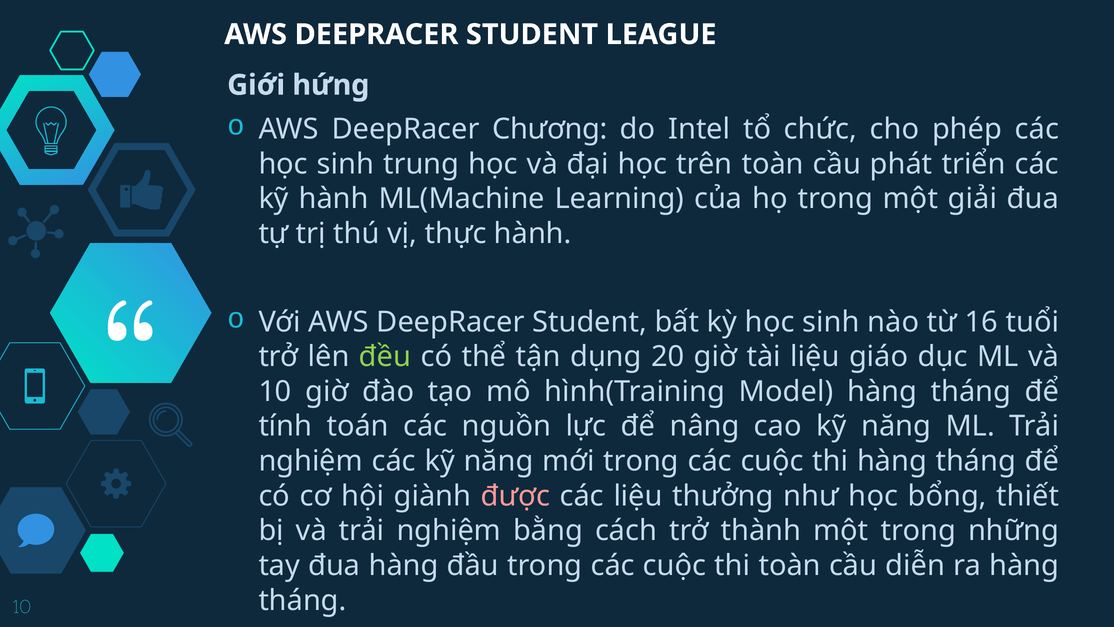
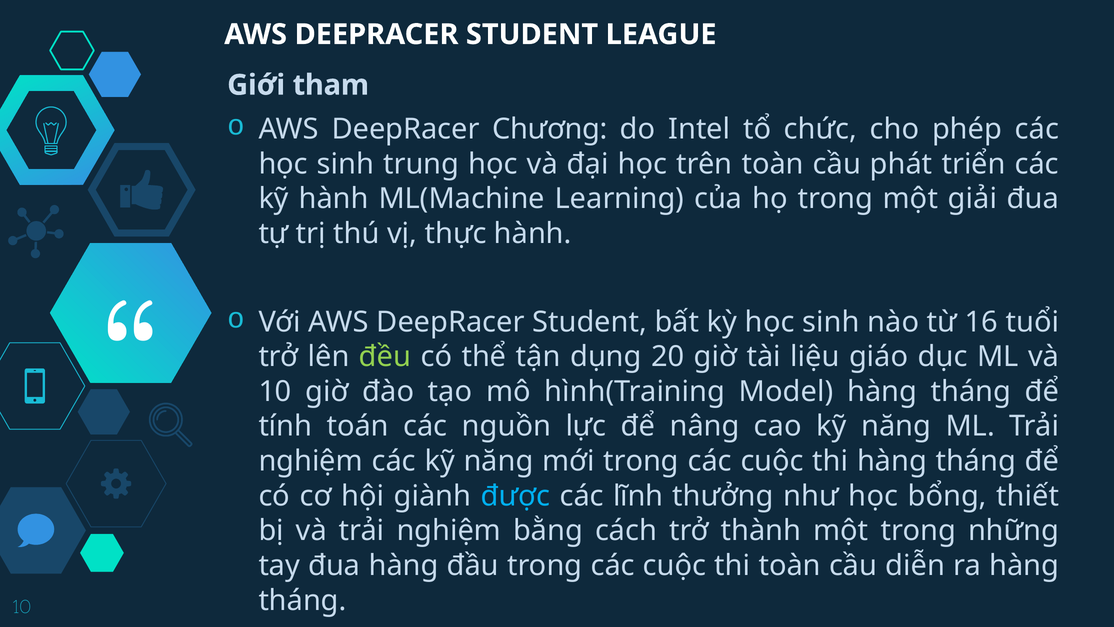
hứng: hứng -> tham (331, 85)
được colour: pink -> light blue (516, 496)
các liệu: liệu -> lĩnh (638, 496)
